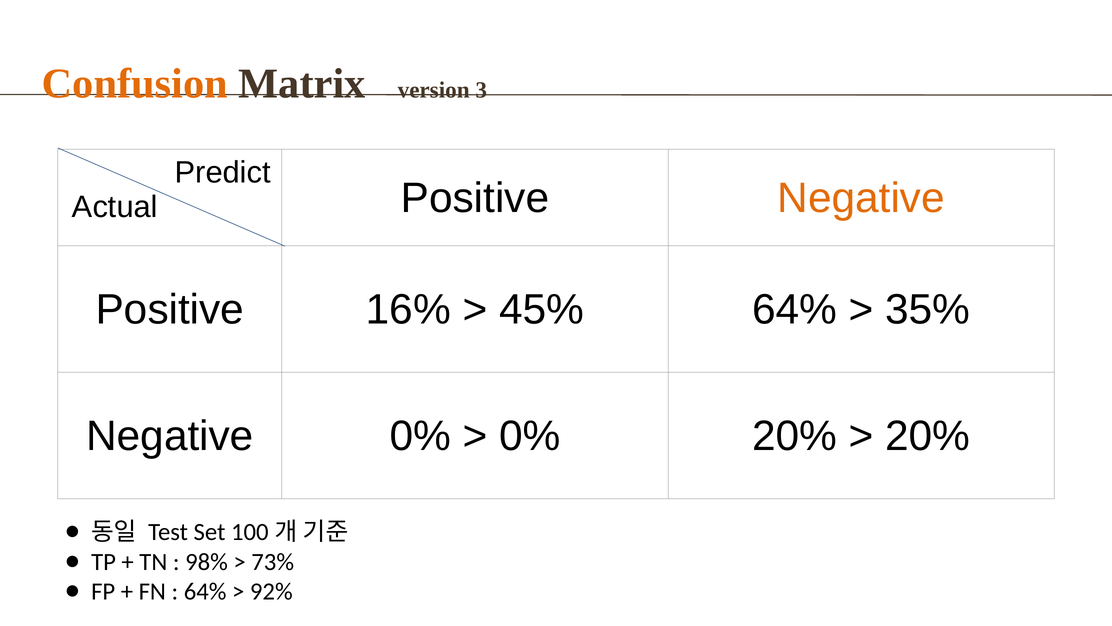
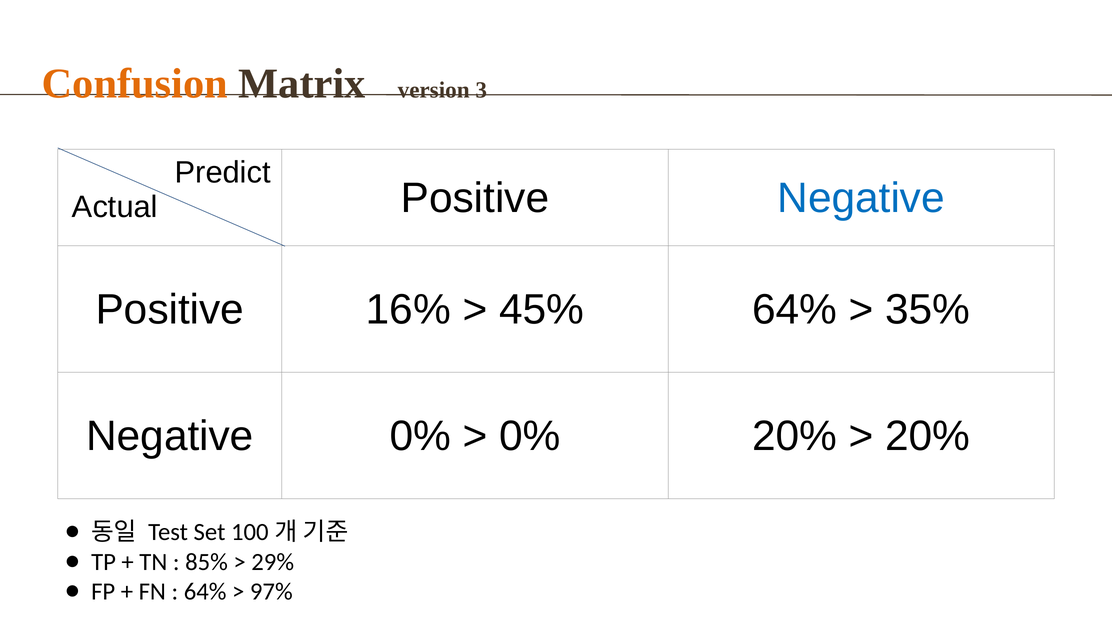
Negative colour: orange -> blue (861, 198)
98%: 98% -> 85% (207, 561)
73%: 73% -> 29% (273, 561)
92%: 92% -> 97% (271, 591)
